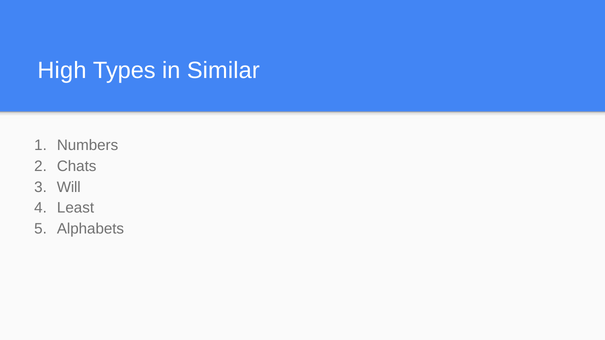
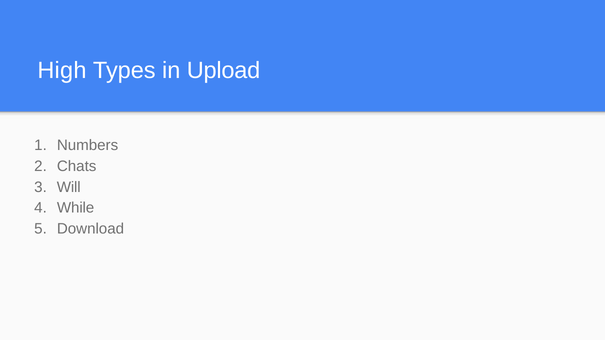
Similar: Similar -> Upload (224, 71)
Least: Least -> While (76, 208)
Alphabets: Alphabets -> Download (90, 229)
